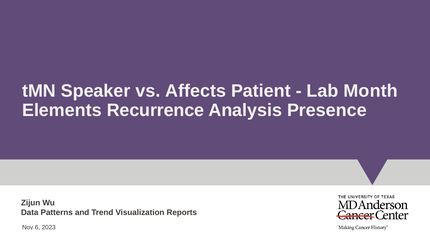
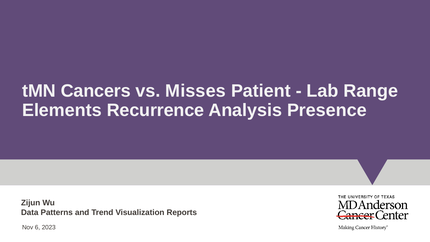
Speaker: Speaker -> Cancers (96, 91)
Affects: Affects -> Misses (196, 91)
Month: Month -> Range (371, 91)
